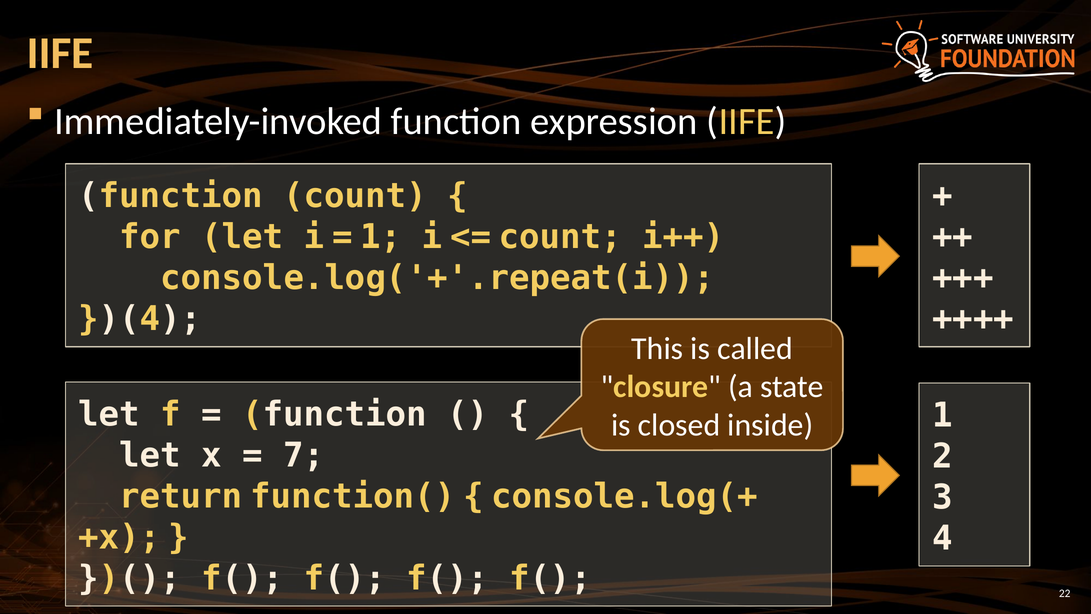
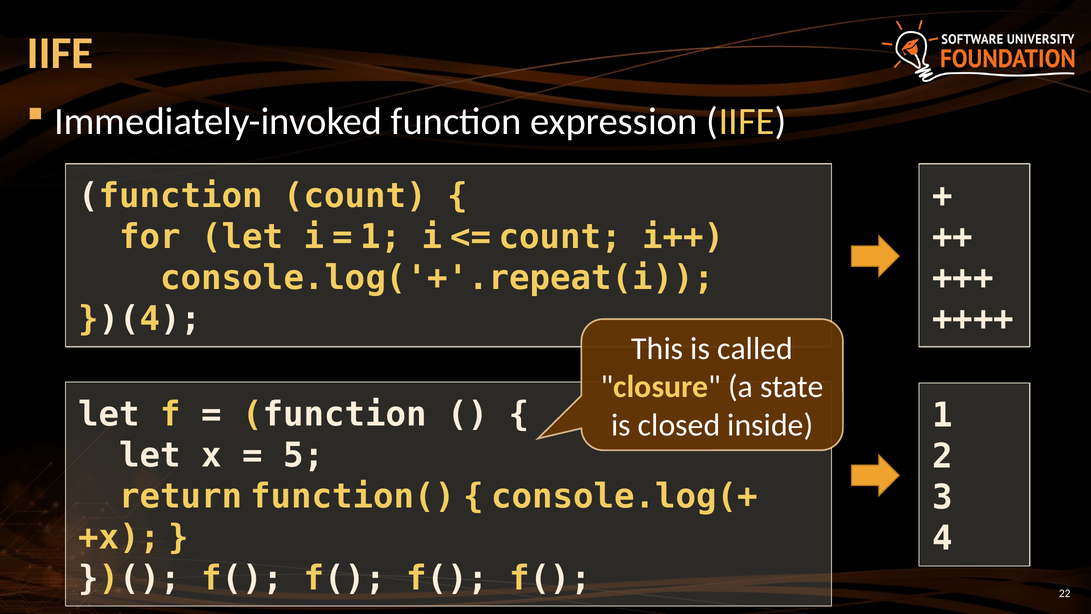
7: 7 -> 5 (304, 455)
